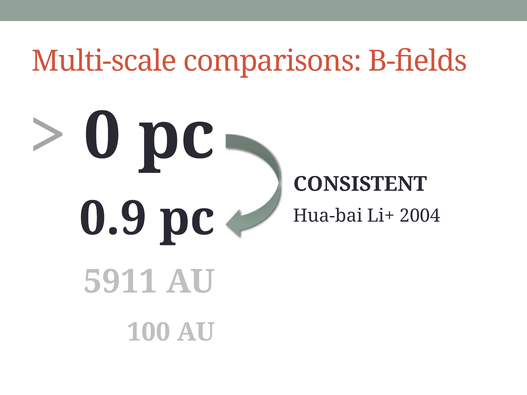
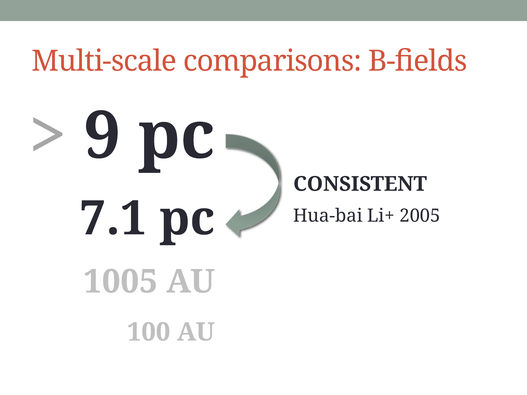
0: 0 -> 9 (102, 136)
0.9: 0.9 -> 7.1 (113, 219)
2004: 2004 -> 2005 (420, 216)
5911: 5911 -> 1005 (120, 282)
